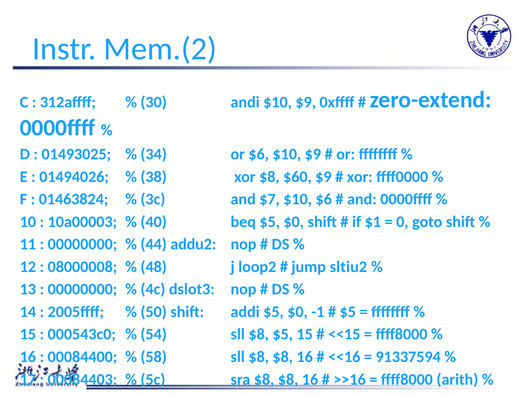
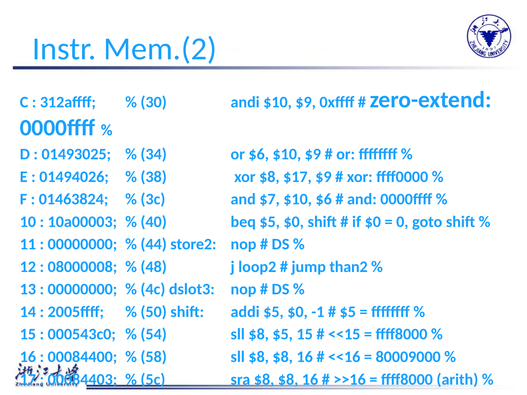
$60: $60 -> $17 (297, 177)
if $1: $1 -> $0 (373, 222)
addu2: addu2 -> store2 (193, 244)
sltiu2: sltiu2 -> than2 (349, 267)
91337594: 91337594 -> 80009000 (408, 357)
